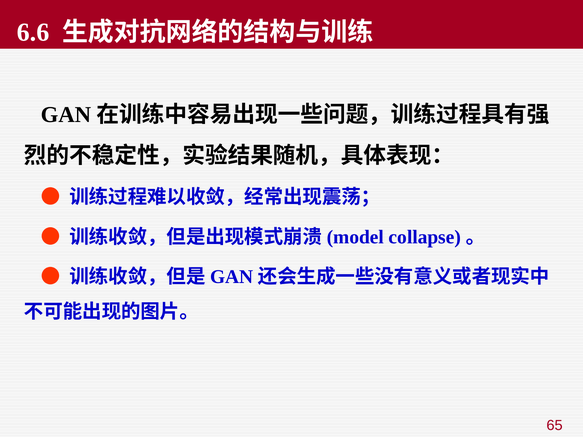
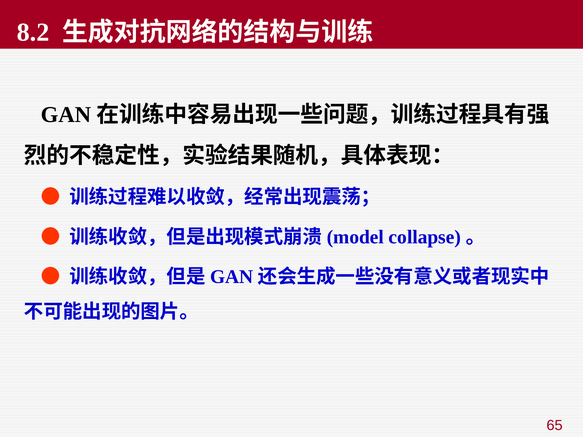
6.6: 6.6 -> 8.2 (33, 32)
